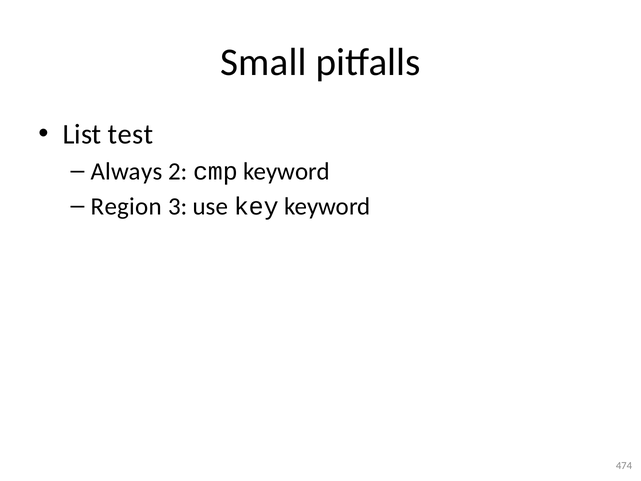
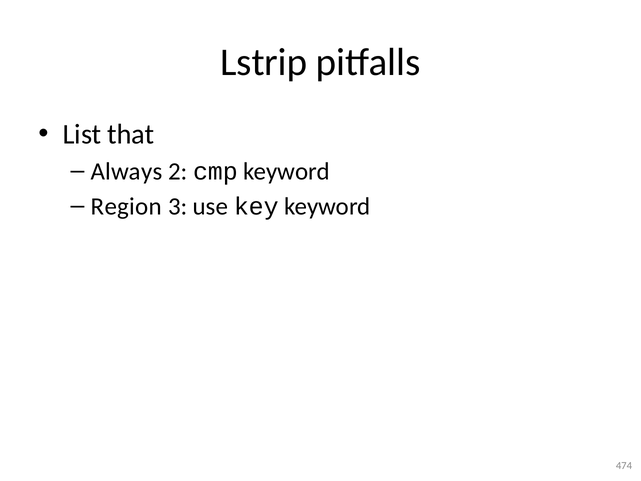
Small: Small -> Lstrip (264, 62)
test: test -> that (131, 134)
